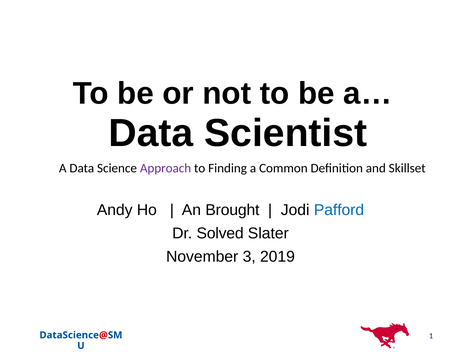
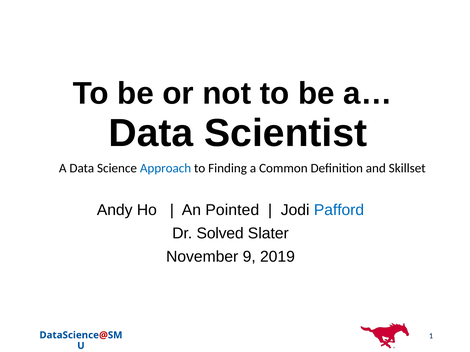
Approach colour: purple -> blue (166, 168)
Brought: Brought -> Pointed (232, 210)
3: 3 -> 9 (249, 257)
